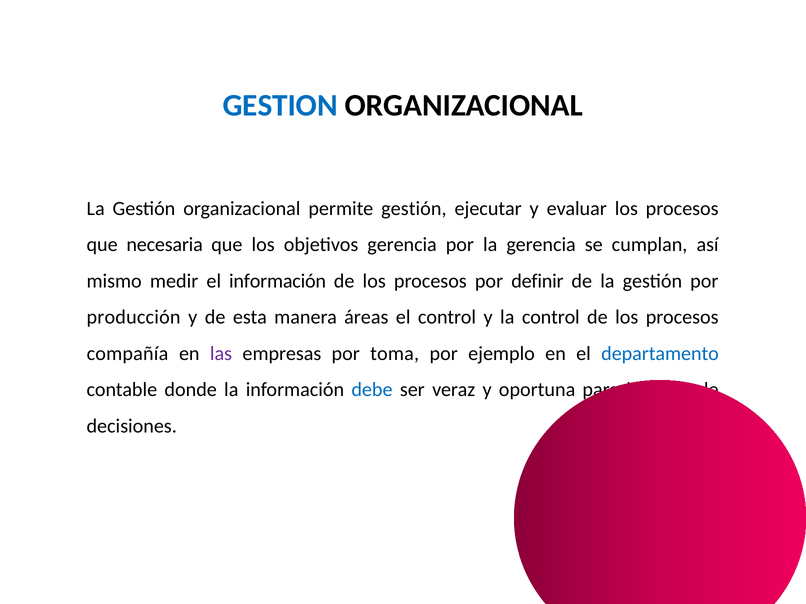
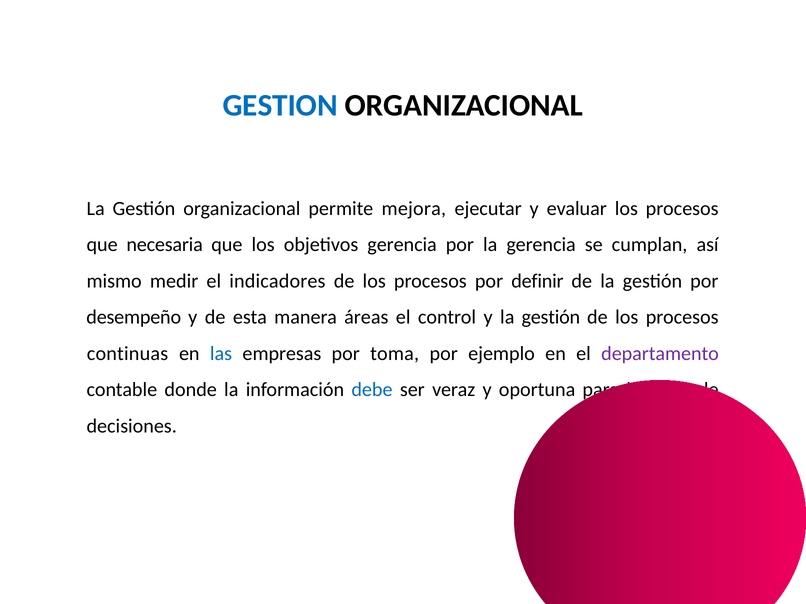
permite gestión: gestión -> mejora (414, 209)
el información: información -> indicadores (277, 281)
producción: producción -> desempeño (134, 318)
y la control: control -> gestión (551, 318)
compañía: compañía -> continuas (127, 354)
las colour: purple -> blue (221, 354)
departamento colour: blue -> purple (660, 354)
